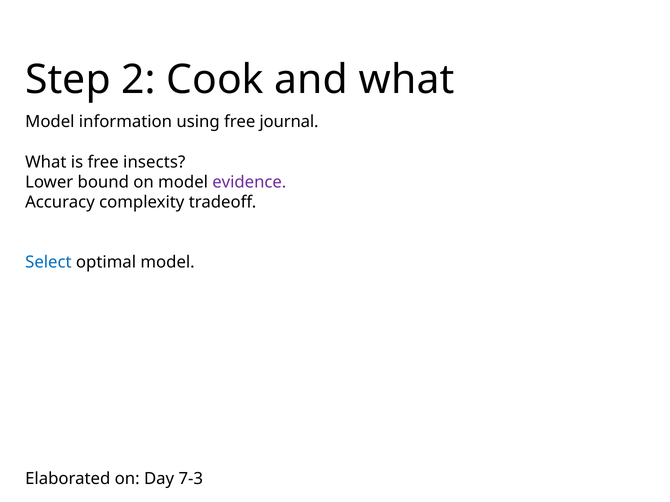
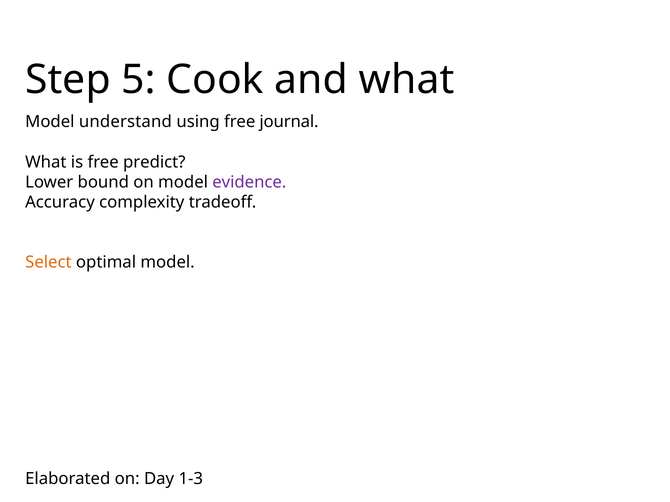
2: 2 -> 5 (139, 80)
information: information -> understand (125, 122)
insects: insects -> predict (154, 162)
Select colour: blue -> orange (48, 263)
7-3: 7-3 -> 1-3 (191, 479)
